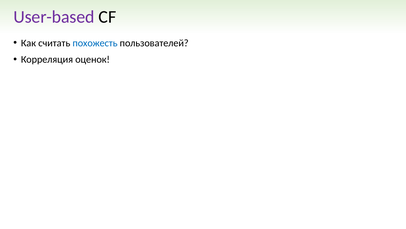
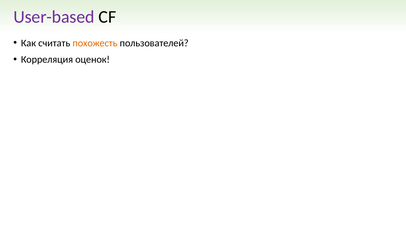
похожесть colour: blue -> orange (95, 43)
